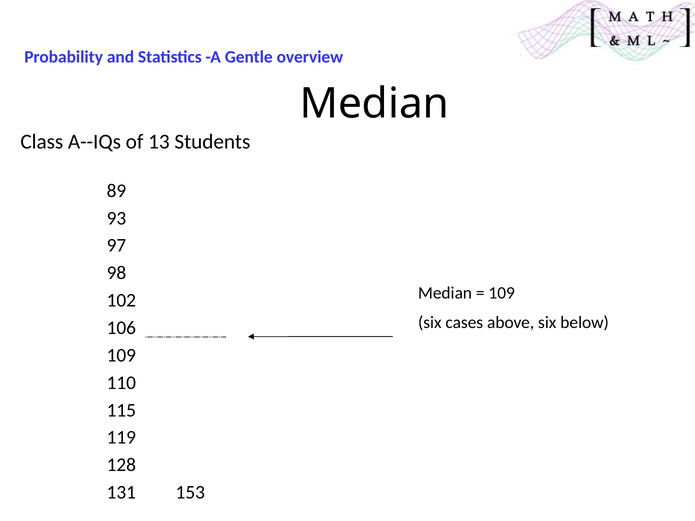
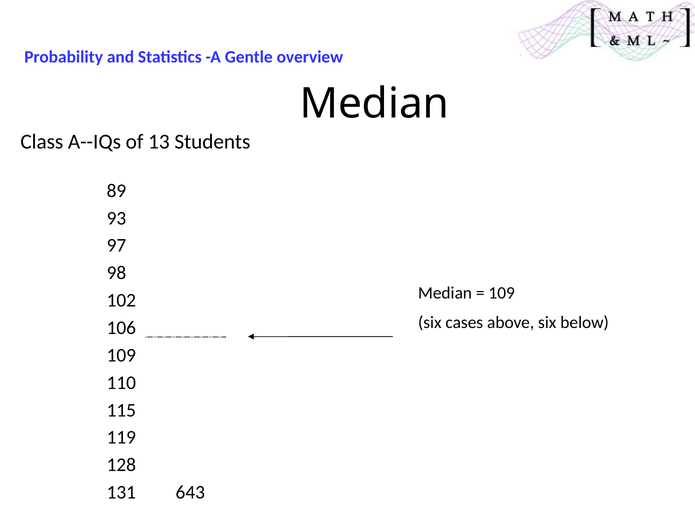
153: 153 -> 643 (190, 493)
